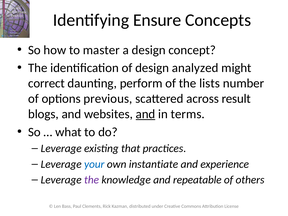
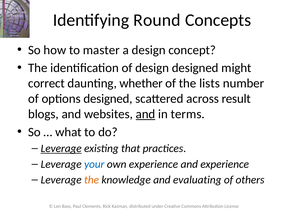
Ensure: Ensure -> Round (157, 20)
design analyzed: analyzed -> designed (195, 68)
perform: perform -> whether (141, 83)
options previous: previous -> designed (108, 99)
Leverage underline: none -> present (61, 149)
own instantiate: instantiate -> experience (153, 164)
the colour: purple -> orange (92, 180)
repeatable: repeatable -> evaluating (197, 180)
